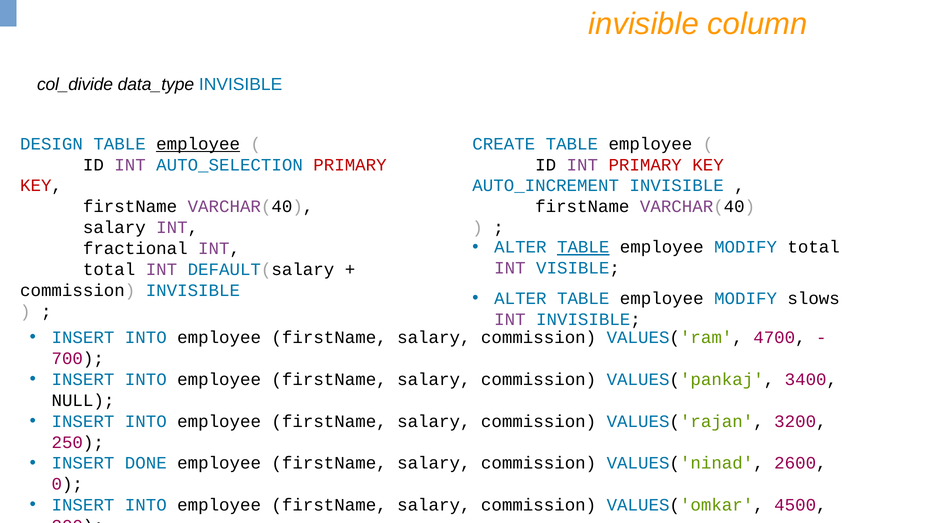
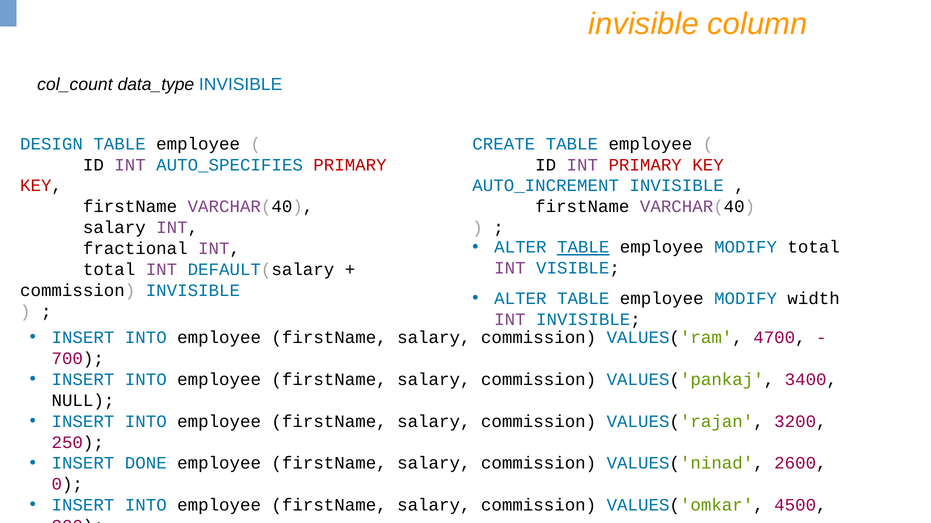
col_divide: col_divide -> col_count (75, 84)
employee underline: present -> none (198, 144)
AUTO_SELECTION: AUTO_SELECTION -> AUTO_SPECIFIES (230, 165)
slows: slows -> width (814, 299)
